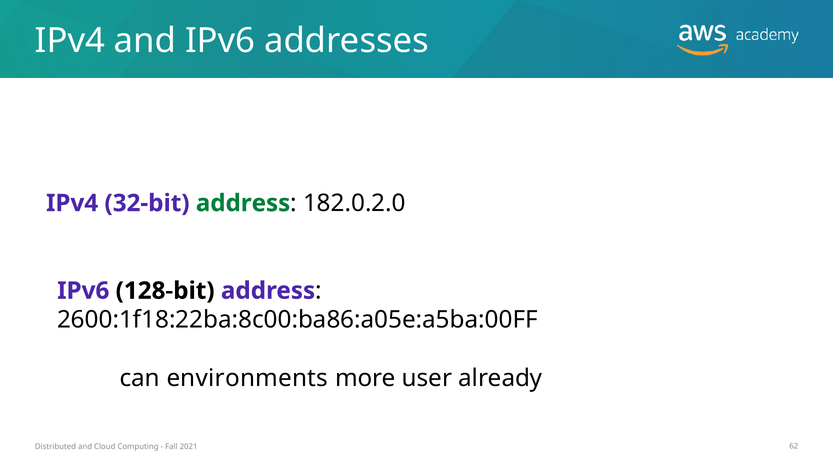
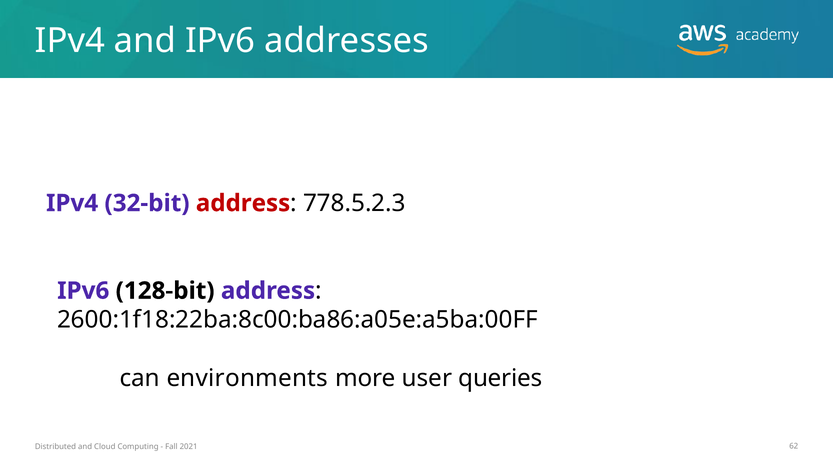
address colour: green -> red (243, 203)
182.0.2.0: 182.0.2.0 -> 778.5.2.3 (354, 203)
already: already -> queries (500, 379)
